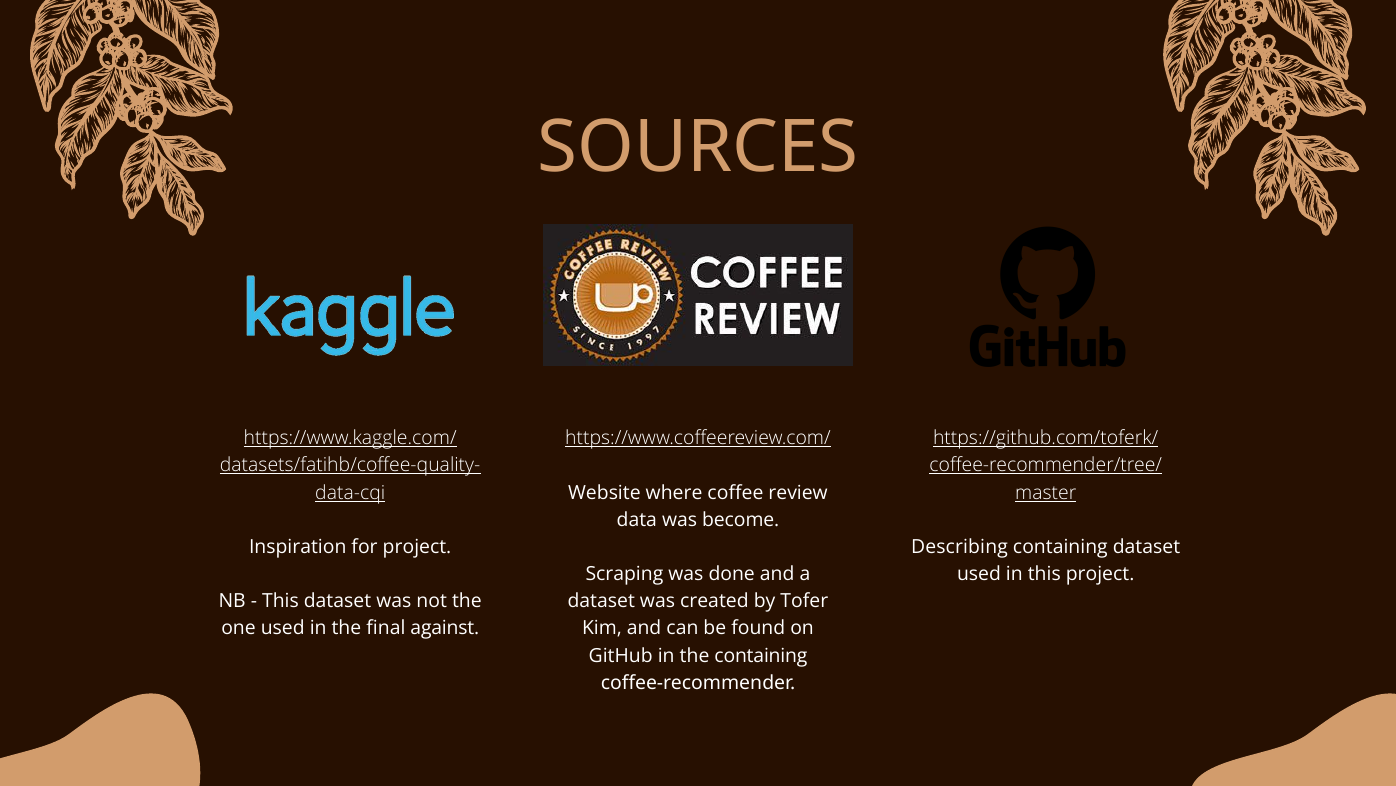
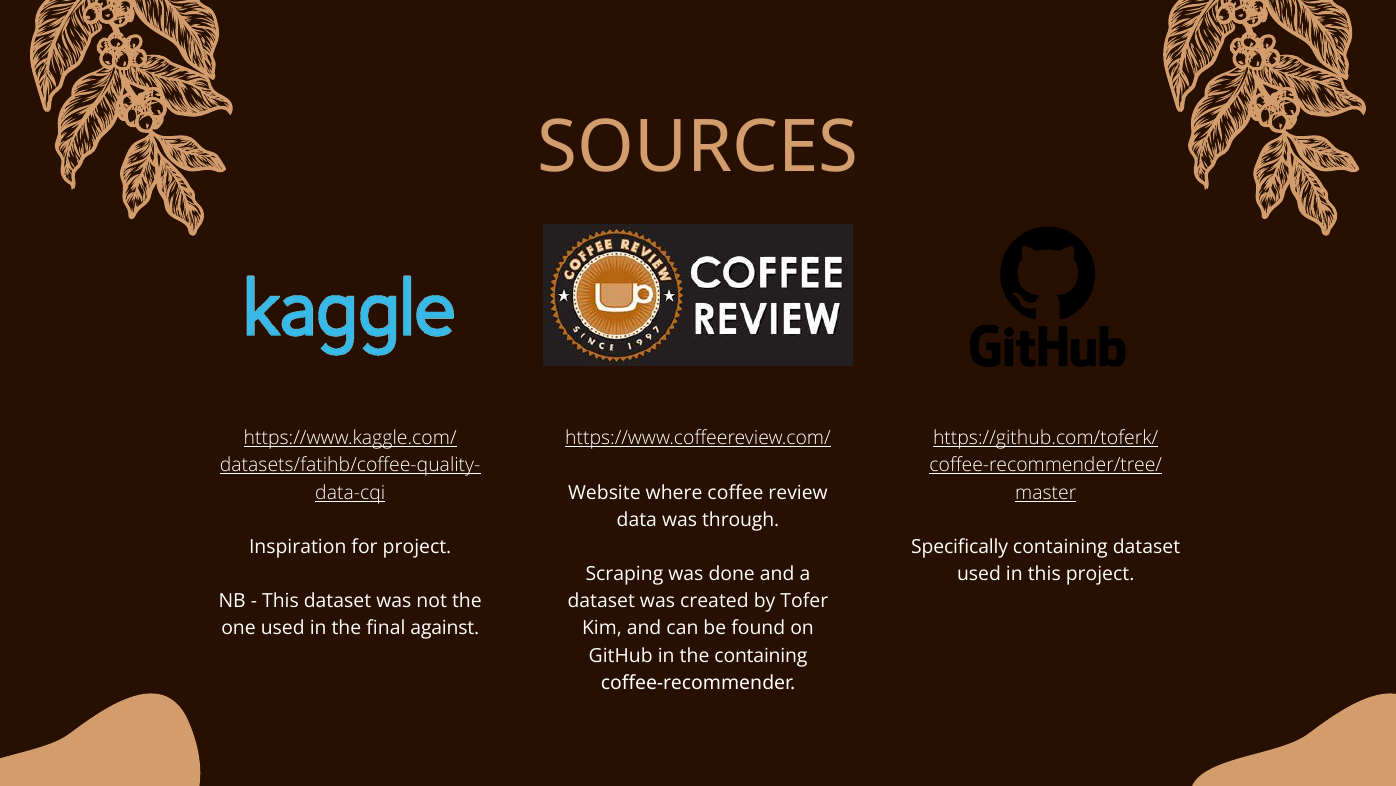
become: become -> through (741, 519)
Describing: Describing -> Specifically (960, 547)
